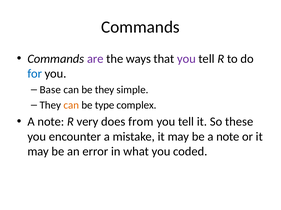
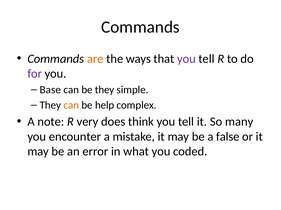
are colour: purple -> orange (95, 59)
for colour: blue -> purple (35, 74)
type: type -> help (105, 105)
from: from -> think (141, 122)
these: these -> many (239, 122)
be a note: note -> false (228, 137)
